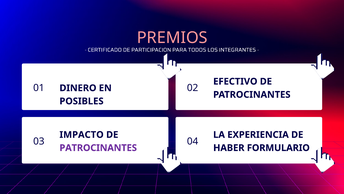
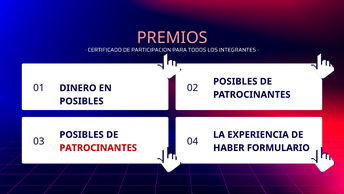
EFECTIVO: EFECTIVO -> POSIBLES (235, 81)
IMPACTO: IMPACTO -> POSIBLES (82, 134)
PATROCINANTES colour: purple -> red (98, 148)
